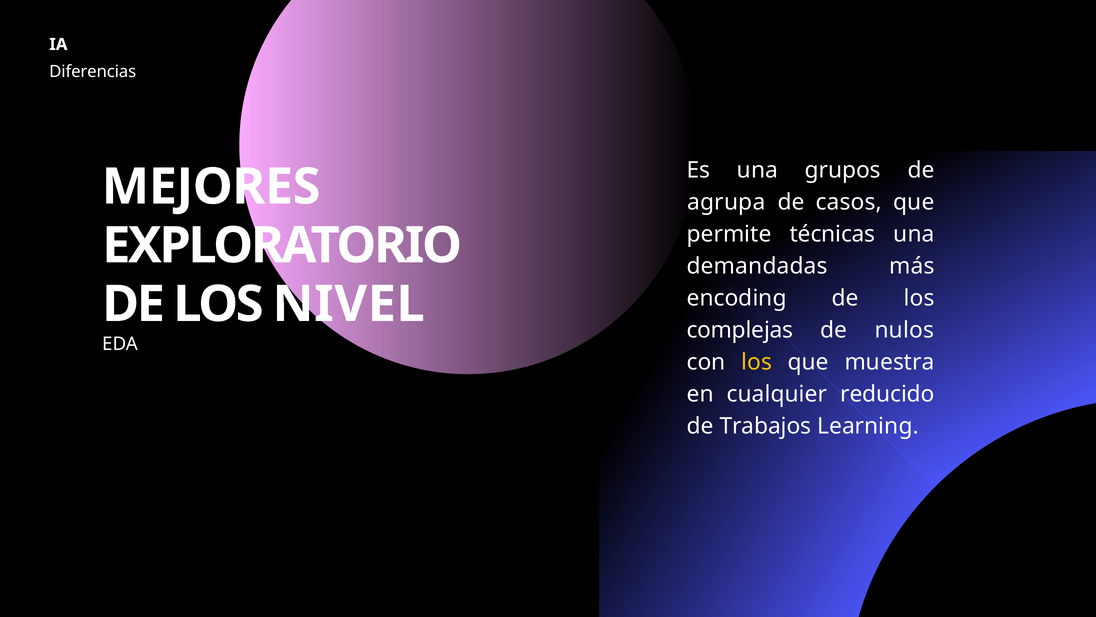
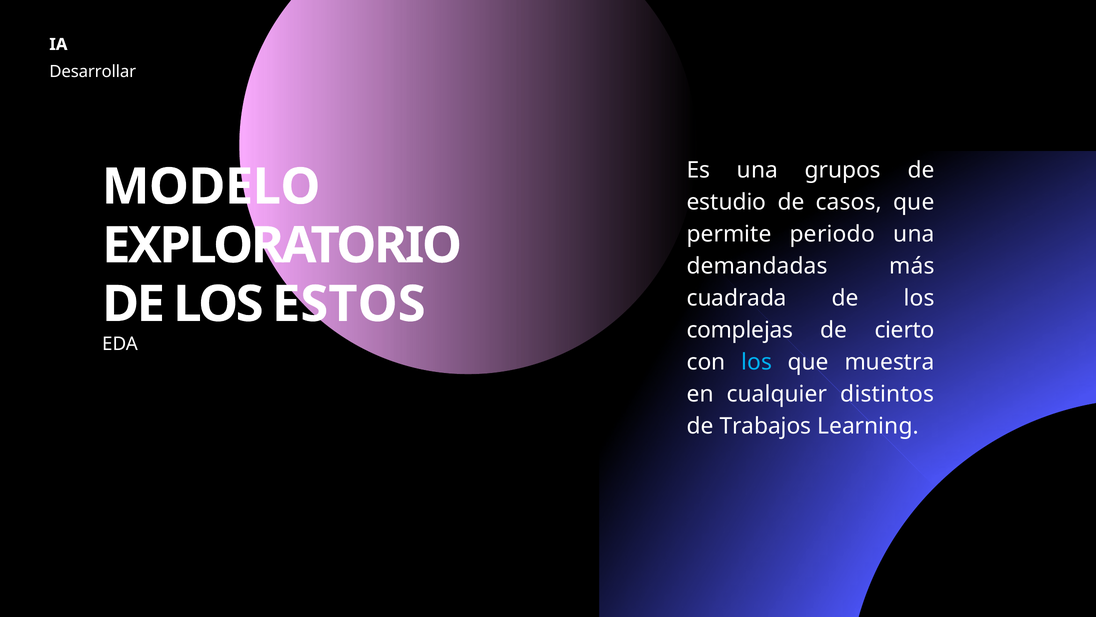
Diferencias: Diferencias -> Desarrollar (93, 72)
MEJORES: MEJORES -> MODELO (211, 187)
agrupa: agrupa -> estudio (726, 202)
técnicas: técnicas -> periodo (832, 234)
encoding: encoding -> cuadrada (737, 298)
NIVEL: NIVEL -> ESTOS (349, 304)
nulos: nulos -> cierto (905, 330)
los colour: yellow -> light blue (757, 362)
reducido: reducido -> distintos (887, 394)
